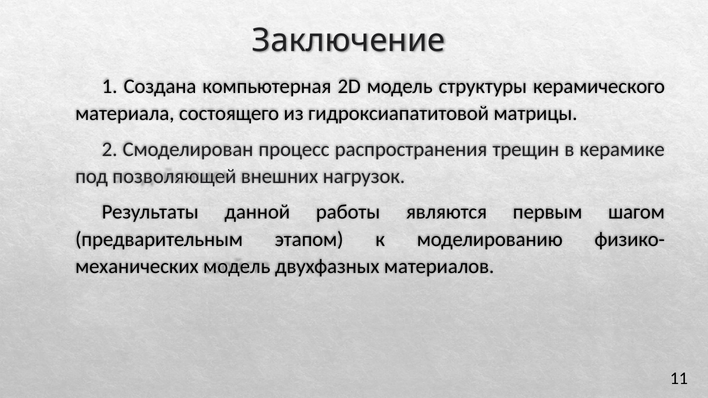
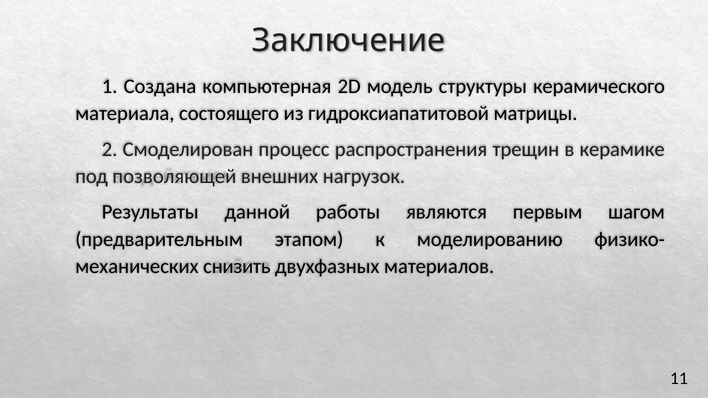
модель: модель -> снизить (237, 267)
